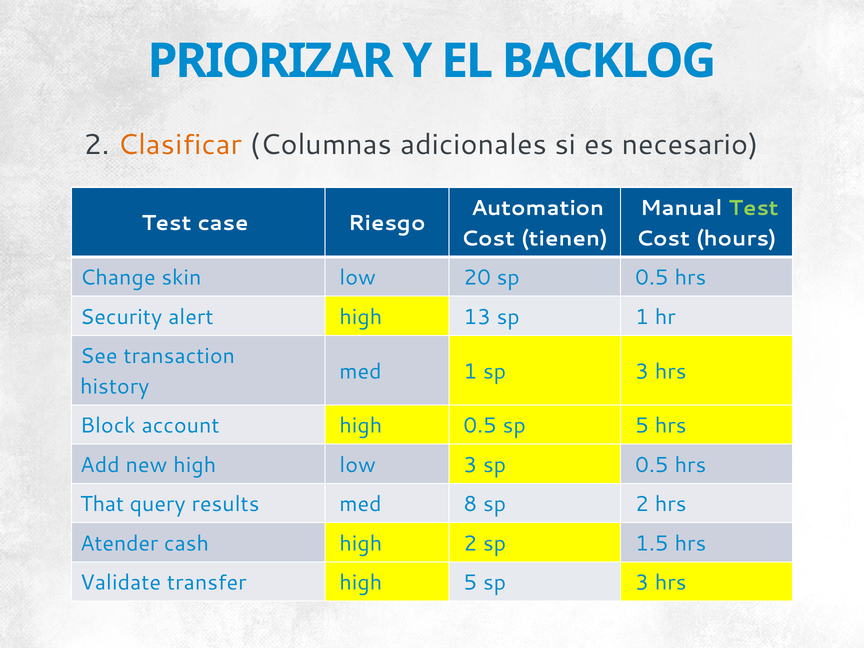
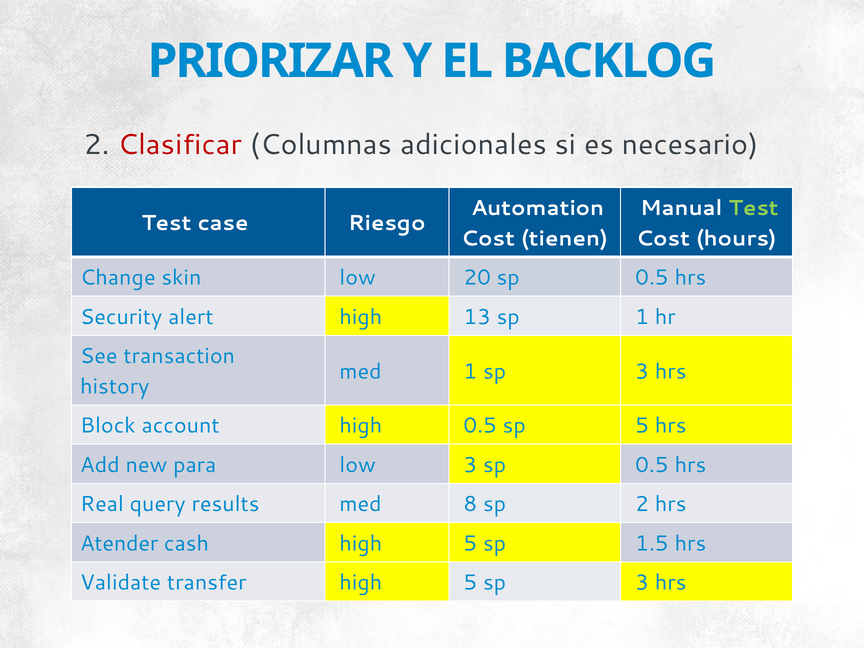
Clasificar colour: orange -> red (180, 145)
new high: high -> para (195, 465)
That: That -> Real (102, 504)
cash high 2: 2 -> 5 (470, 543)
